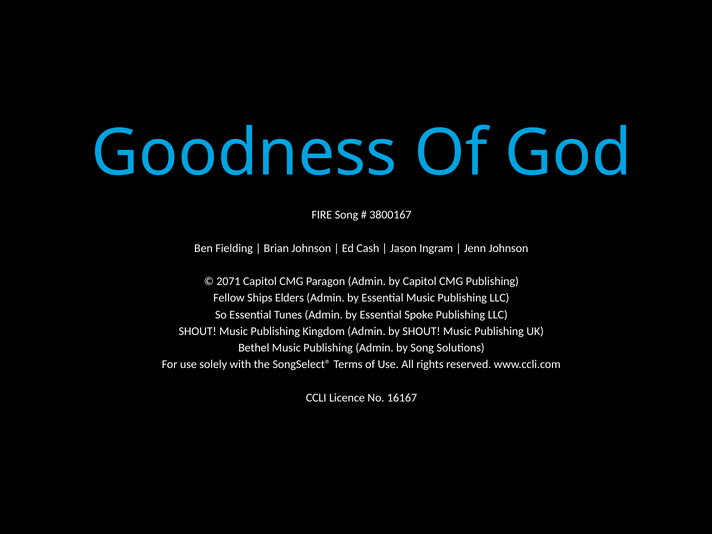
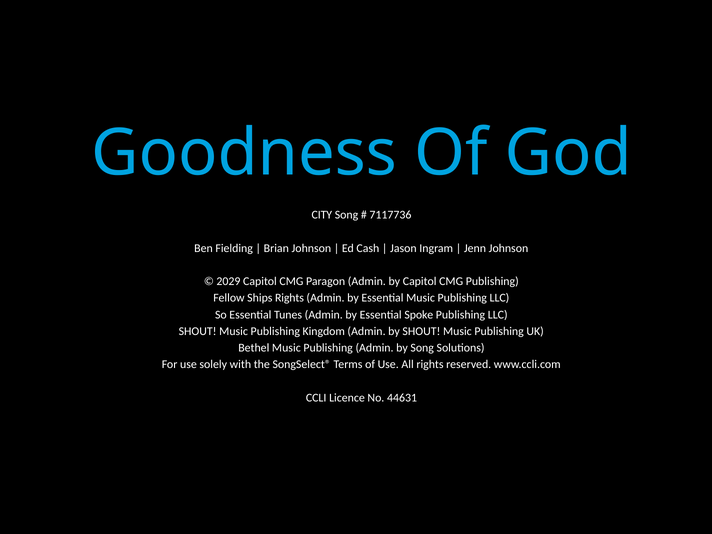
FIRE: FIRE -> CITY (322, 215)
3800167: 3800167 -> 7117736 (390, 215)
2071: 2071 -> 2029 (228, 281)
Ships Elders: Elders -> Rights (289, 298)
16167: 16167 -> 44631 (402, 398)
